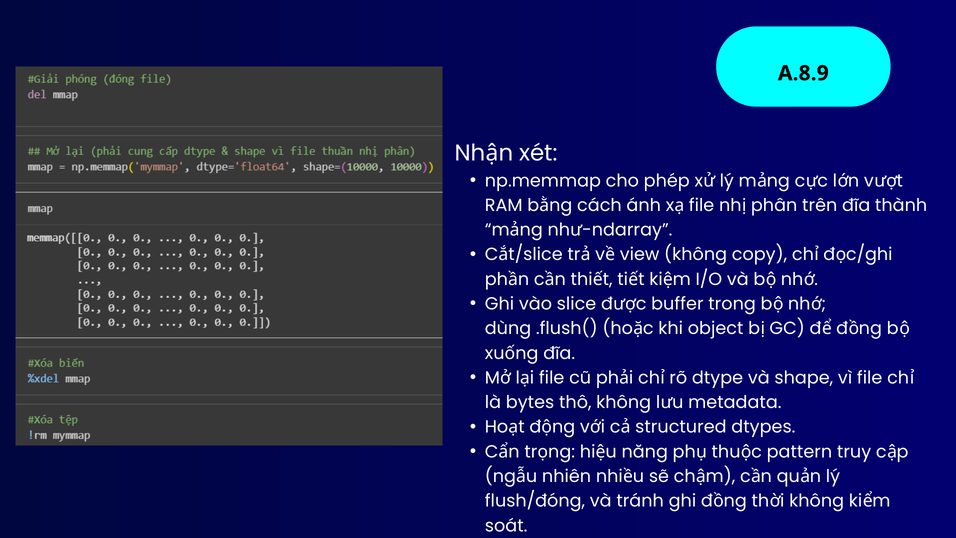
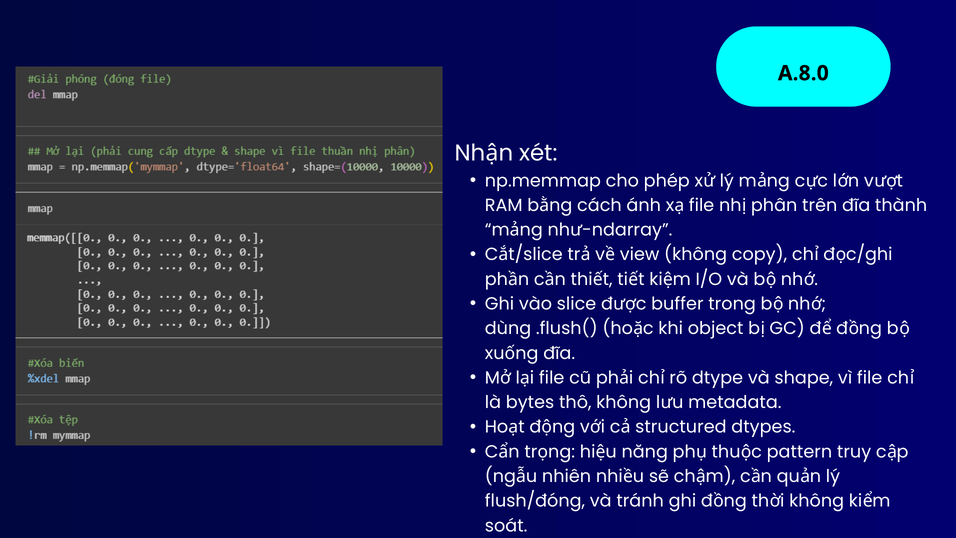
A.8.9: A.8.9 -> A.8.0 (803, 73)
